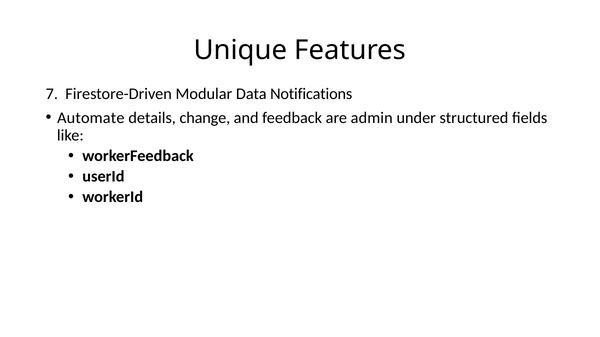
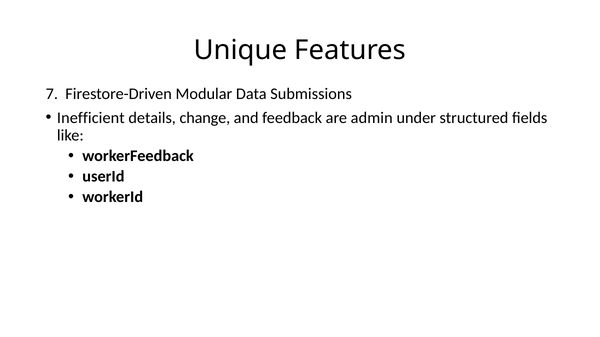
Notifications: Notifications -> Submissions (311, 94)
Automate: Automate -> Inefficient (91, 118)
